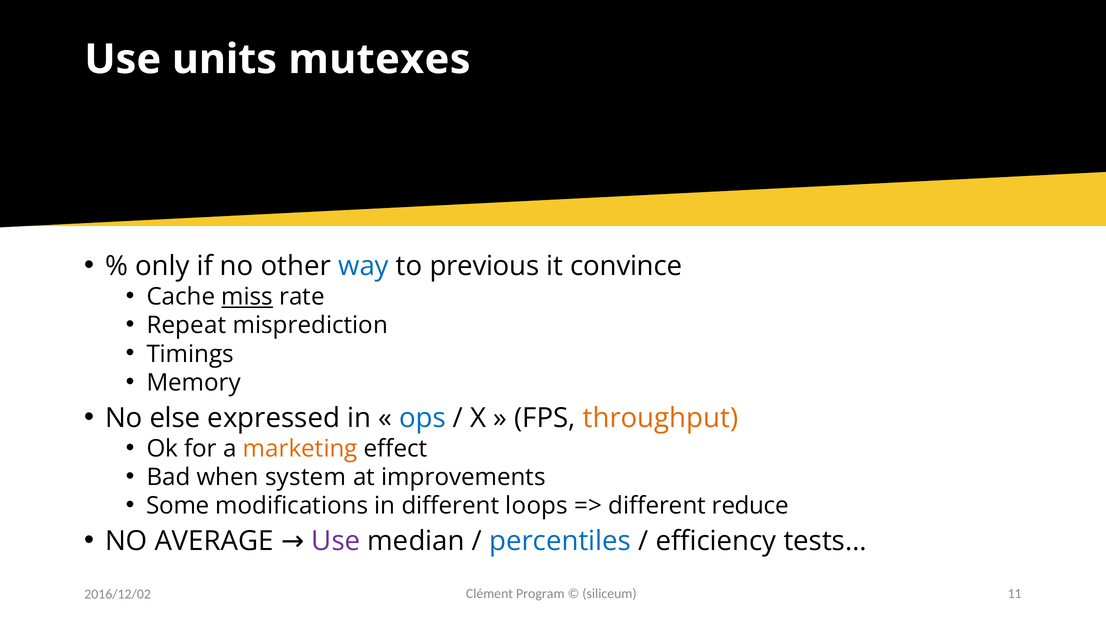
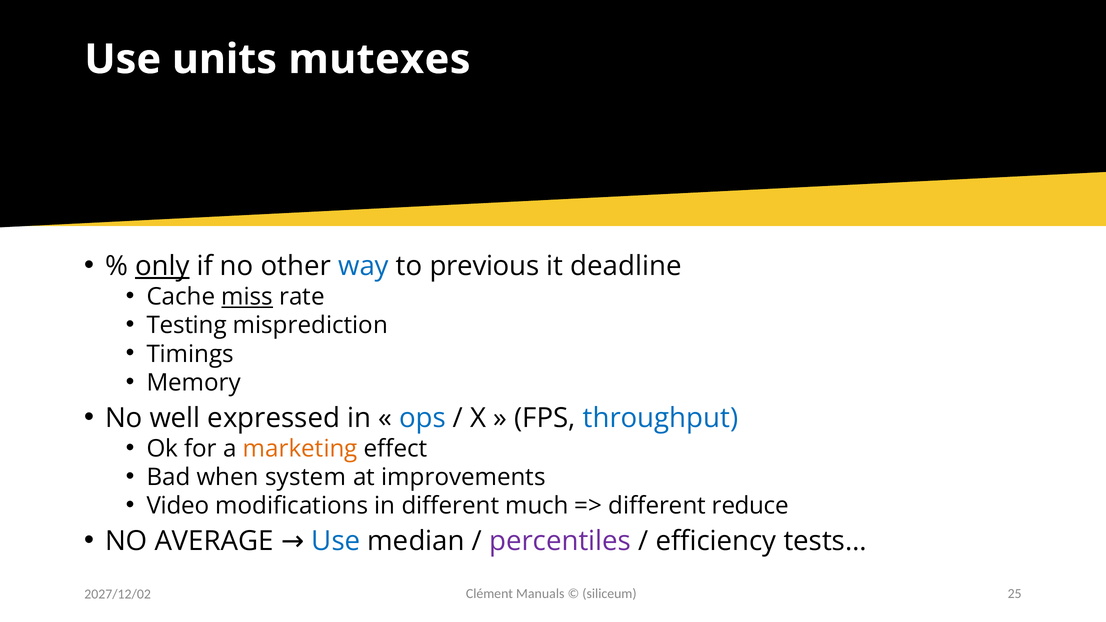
only underline: none -> present (162, 266)
convince: convince -> deadline (626, 266)
Repeat: Repeat -> Testing (187, 325)
else: else -> well (175, 418)
throughput colour: orange -> blue (660, 418)
Some: Some -> Video (178, 506)
loops: loops -> much (537, 506)
Use colour: purple -> blue (336, 541)
percentiles colour: blue -> purple (560, 541)
Program: Program -> Manuals (540, 594)
11: 11 -> 25 (1015, 594)
2016/12/02: 2016/12/02 -> 2027/12/02 (118, 594)
